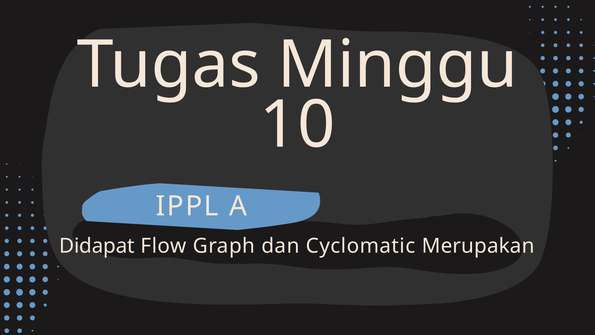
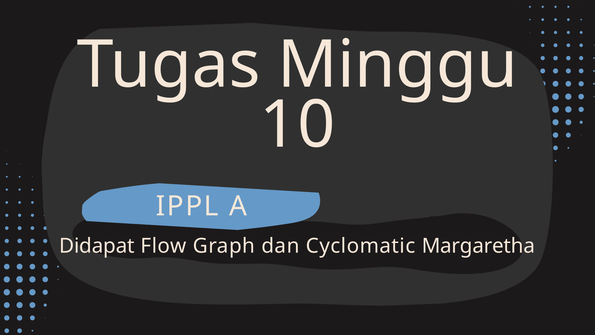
Merupakan: Merupakan -> Margaretha (478, 246)
